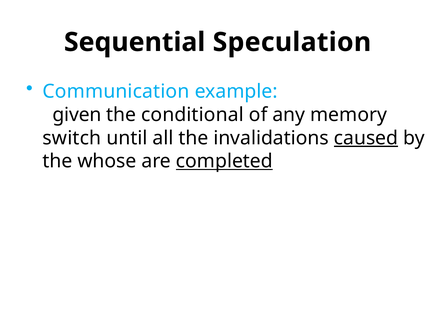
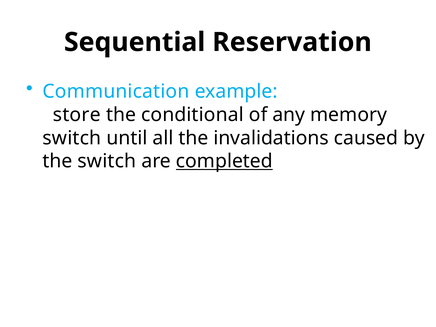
Speculation: Speculation -> Reservation (292, 42)
given: given -> store (77, 115)
caused underline: present -> none (366, 138)
the whose: whose -> switch (107, 161)
